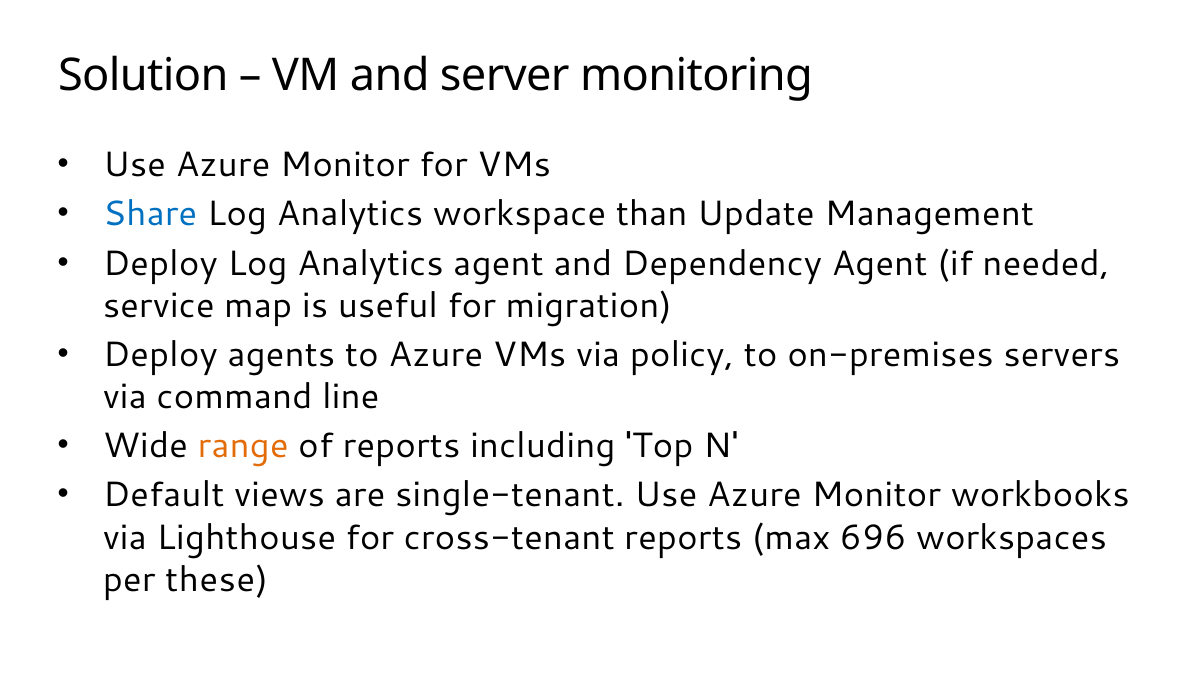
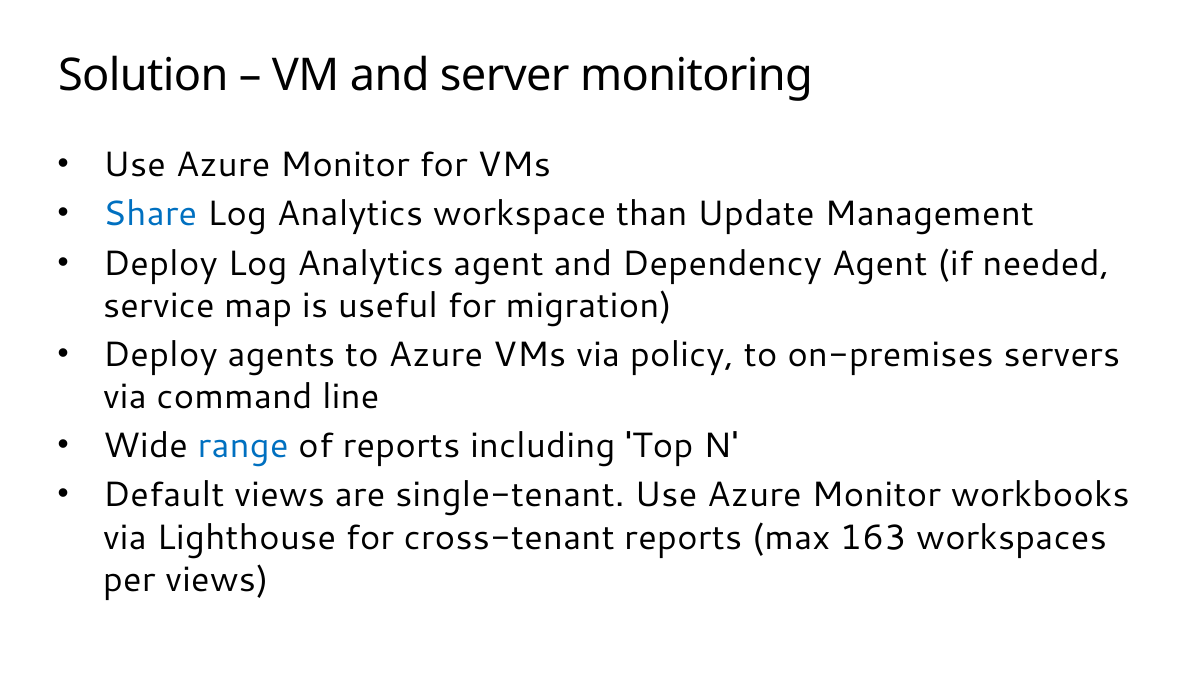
range colour: orange -> blue (243, 446)
696: 696 -> 163 (873, 538)
per these: these -> views (217, 580)
